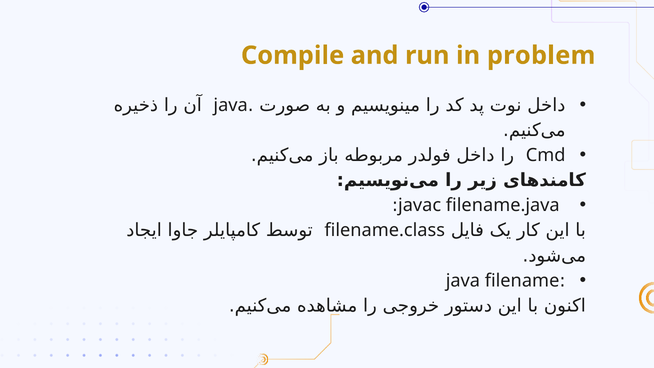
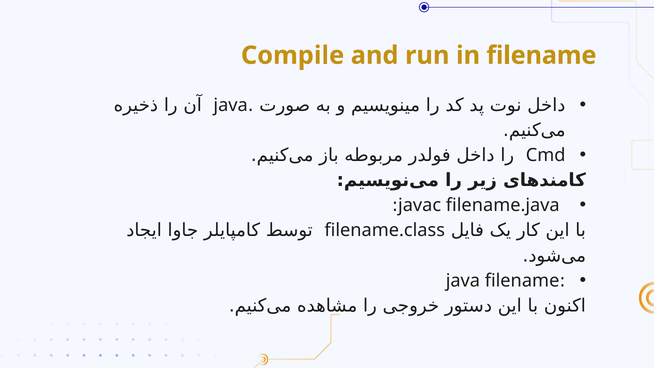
in problem: problem -> filename (541, 55)
